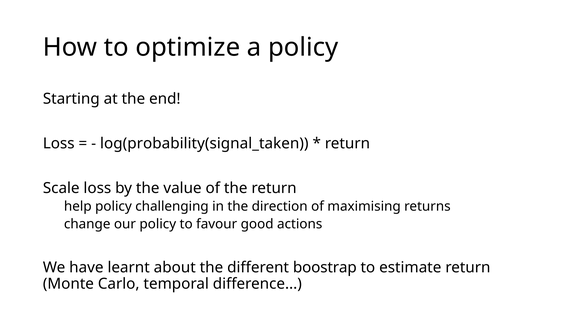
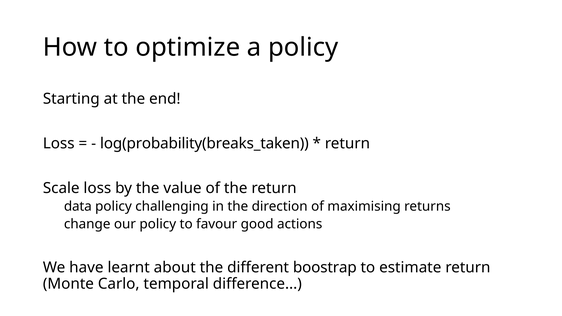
log(probability(signal_taken: log(probability(signal_taken -> log(probability(breaks_taken (204, 144)
help: help -> data (78, 207)
